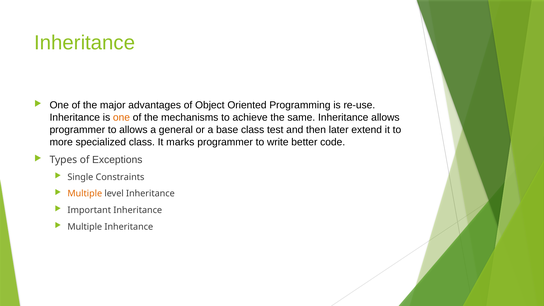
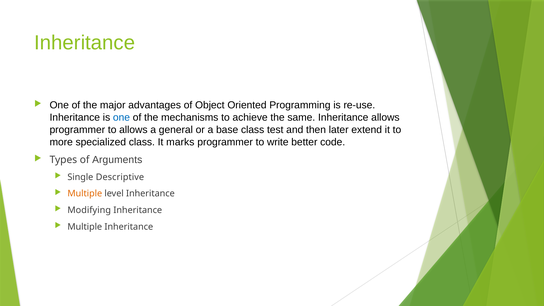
one colour: orange -> blue (121, 118)
Exceptions: Exceptions -> Arguments (117, 160)
Constraints: Constraints -> Descriptive (120, 177)
Important: Important -> Modifying (89, 210)
